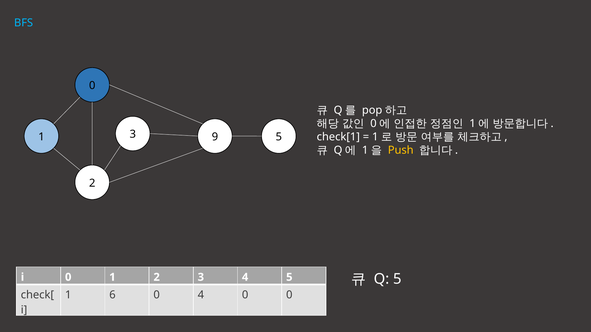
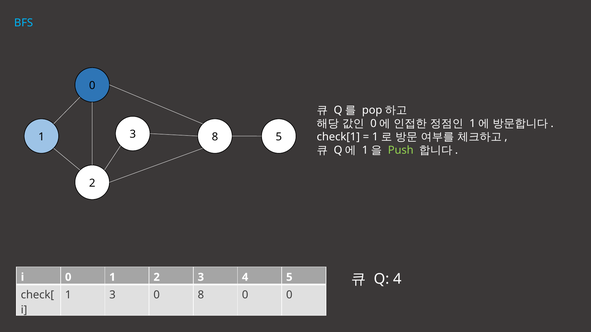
3 9: 9 -> 8 (215, 137)
Push colour: yellow -> light green (401, 150)
Q 5: 5 -> 4 (397, 279)
1 6: 6 -> 3 (112, 295)
0 4: 4 -> 8 (201, 295)
